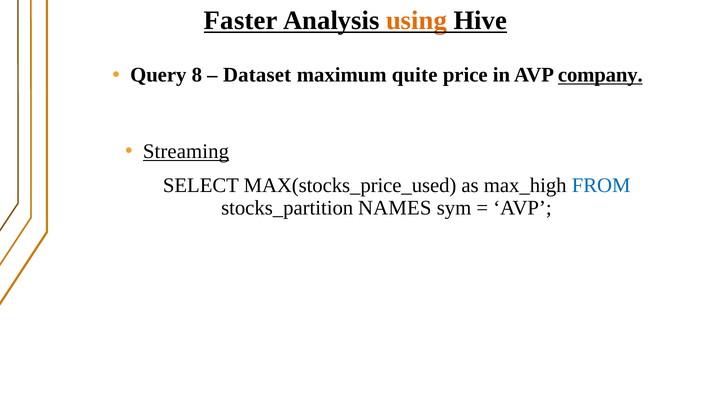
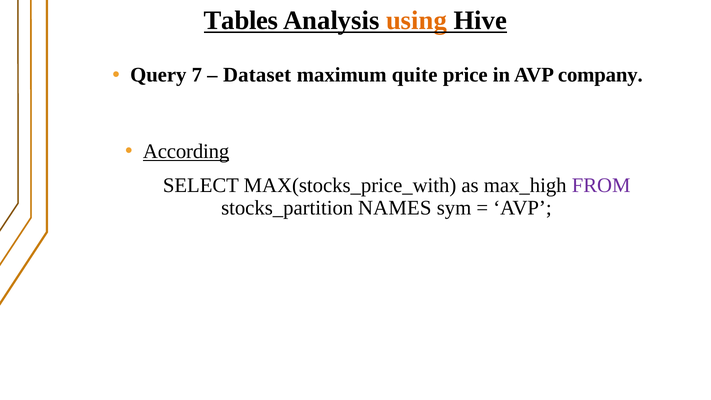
Faster: Faster -> Tables (241, 21)
8: 8 -> 7 (197, 75)
company underline: present -> none (600, 75)
Streaming: Streaming -> According (186, 151)
MAX(stocks_price_used: MAX(stocks_price_used -> MAX(stocks_price_with (350, 186)
FROM colour: blue -> purple (601, 186)
